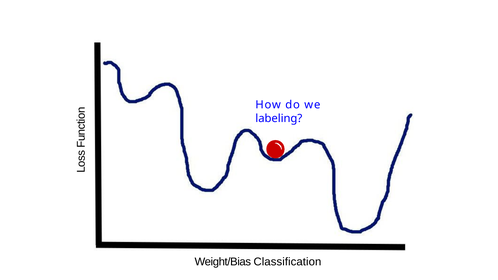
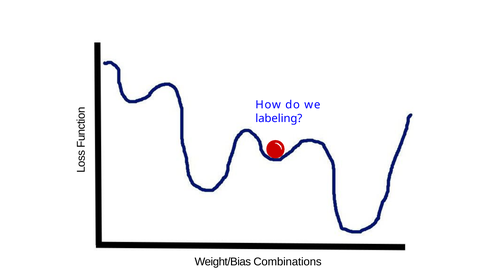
Classification: Classification -> Combinations (288, 262)
